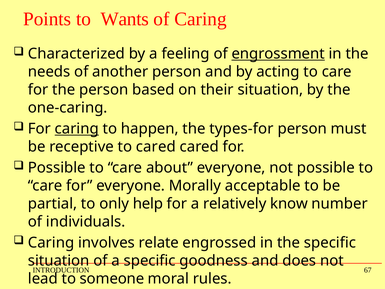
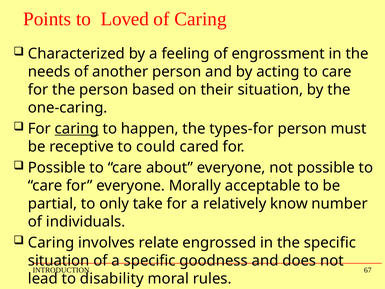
Wants: Wants -> Loved (125, 19)
engrossment underline: present -> none (278, 54)
to cared: cared -> could (156, 147)
help: help -> take (148, 203)
someone: someone -> disability (112, 278)
